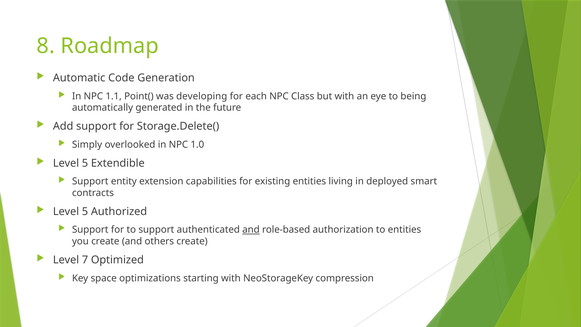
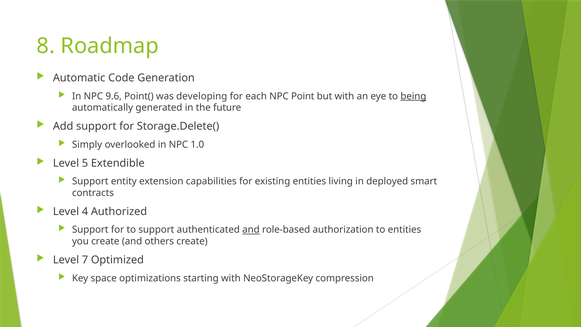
1.1: 1.1 -> 9.6 (114, 96)
Class: Class -> Point (303, 96)
being underline: none -> present (413, 96)
5: 5 -> 4 (85, 211)
